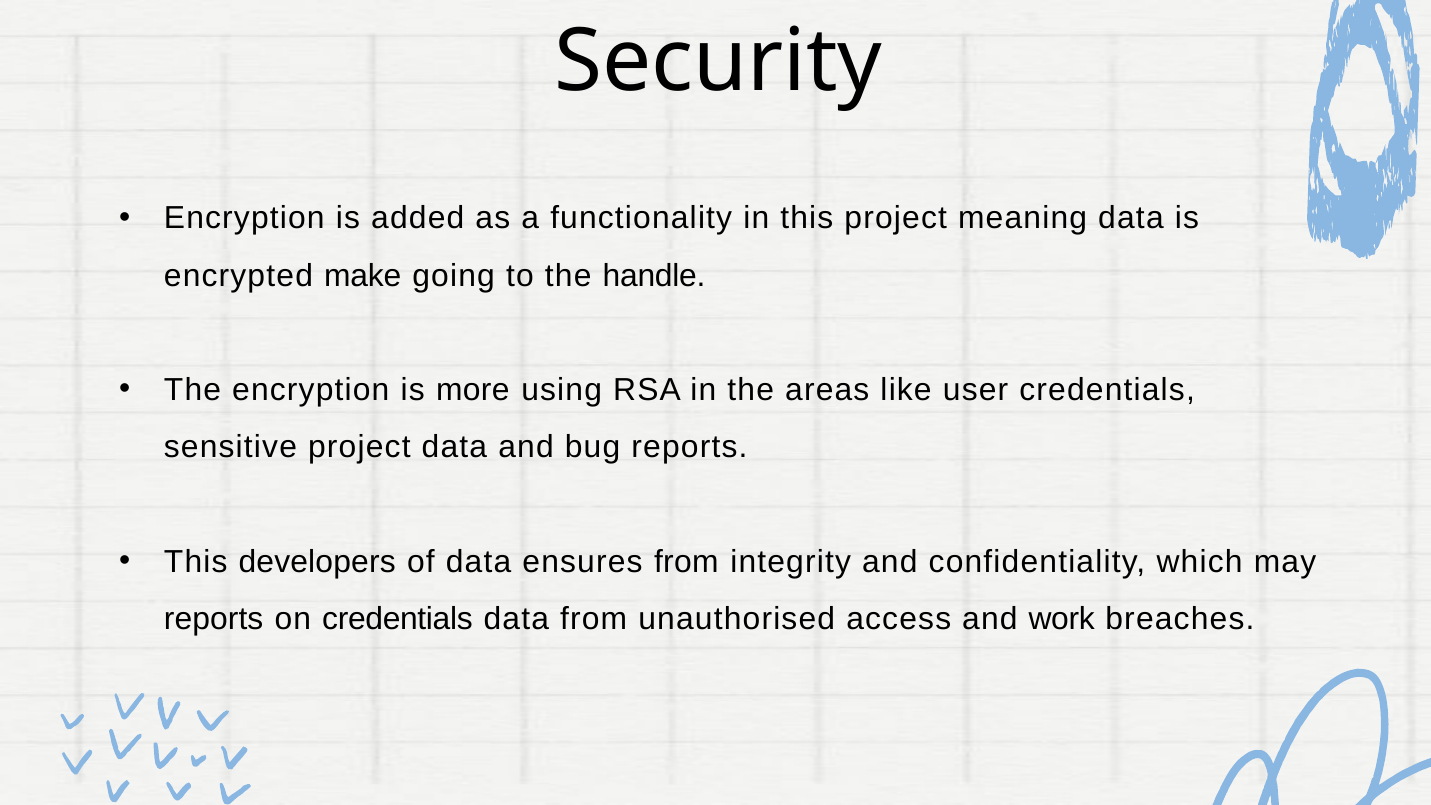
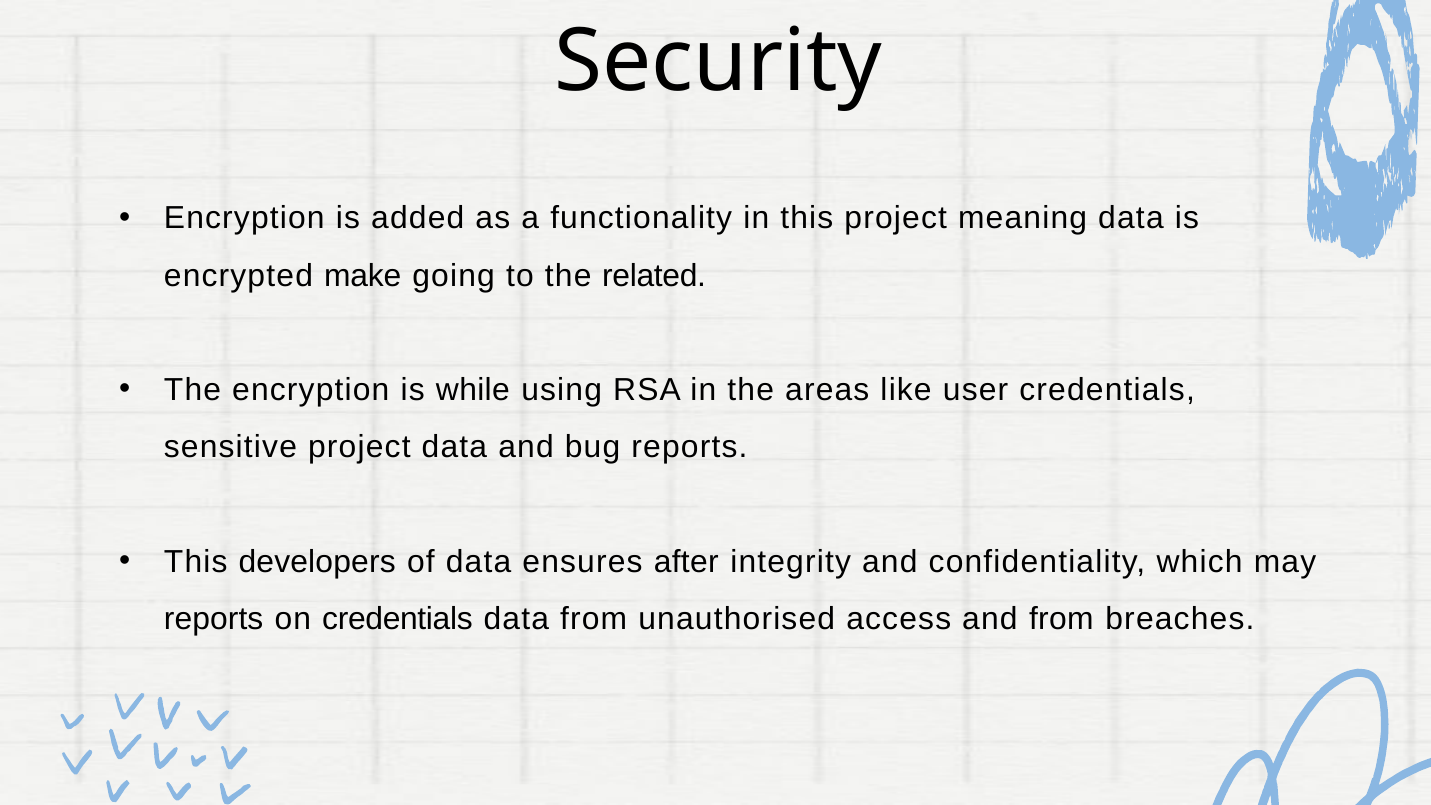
handle: handle -> related (654, 276)
more: more -> while (473, 390)
ensures from: from -> after (686, 562)
and work: work -> from (1061, 619)
